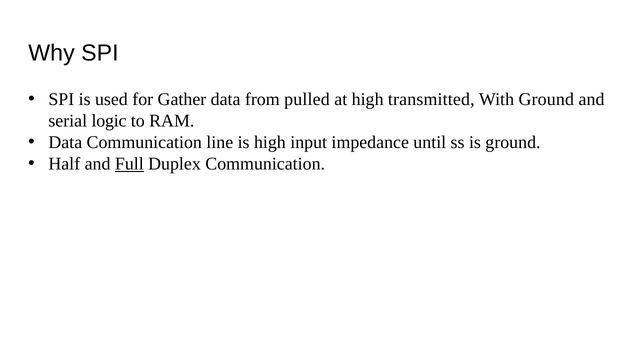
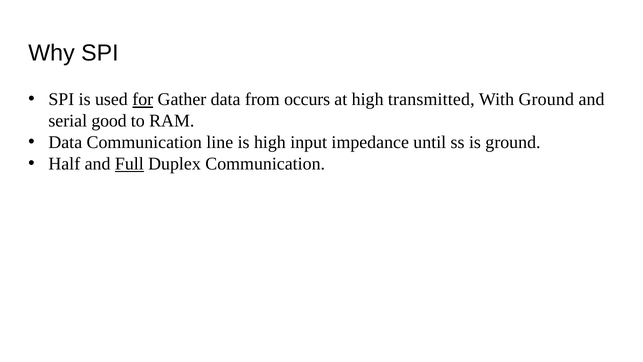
for underline: none -> present (143, 99)
pulled: pulled -> occurs (307, 99)
logic: logic -> good (109, 121)
